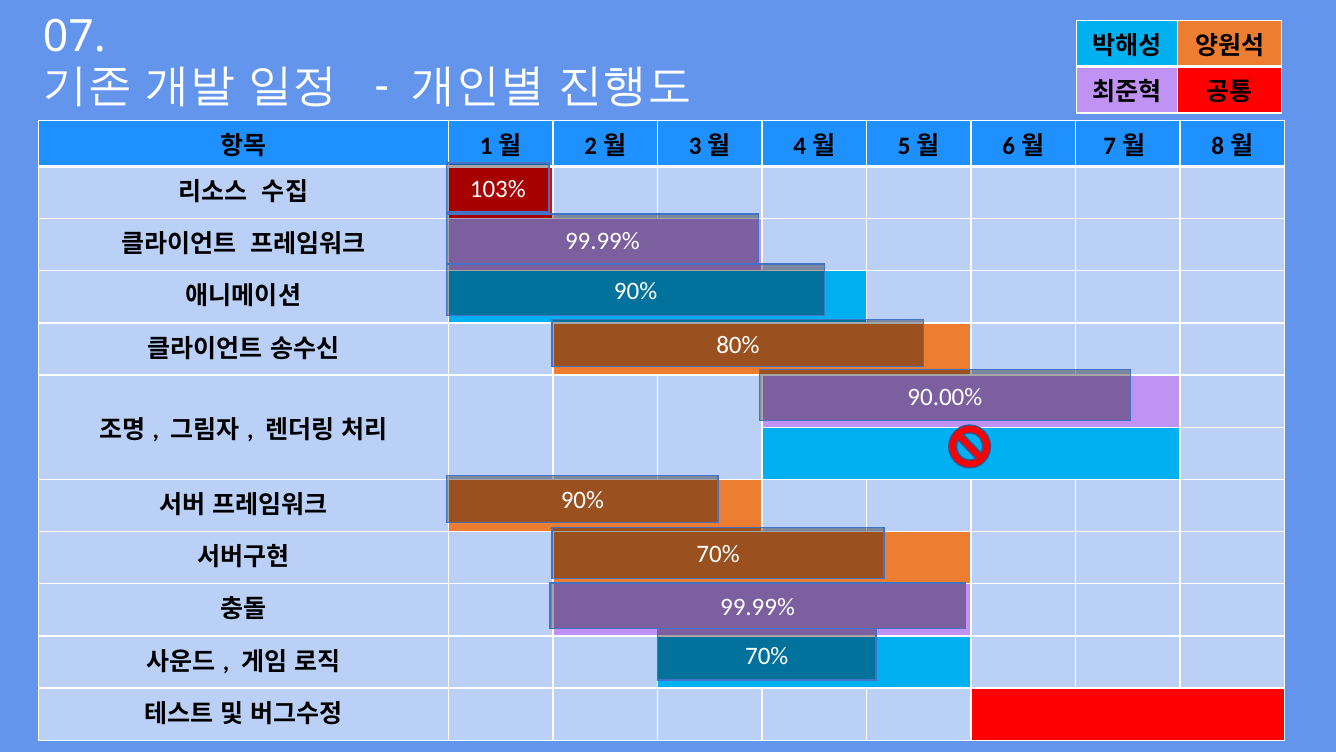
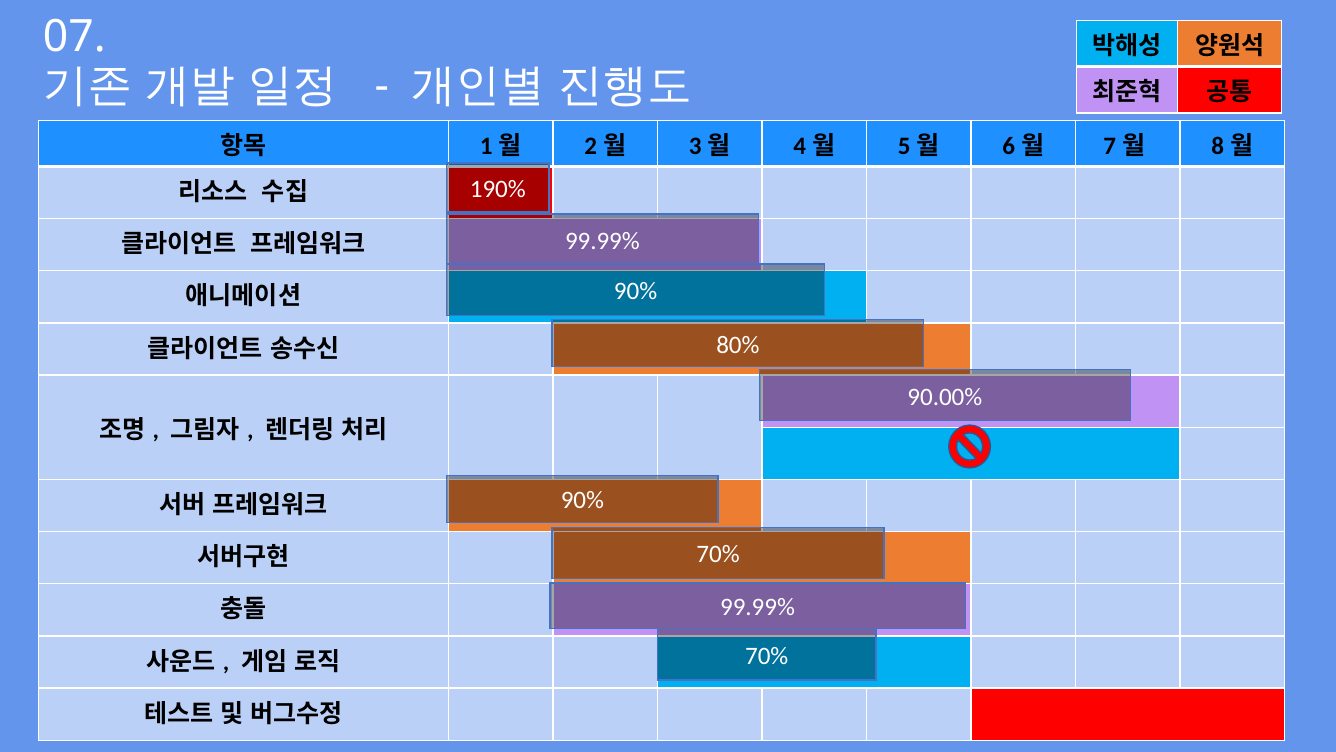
103%: 103% -> 190% (498, 189)
